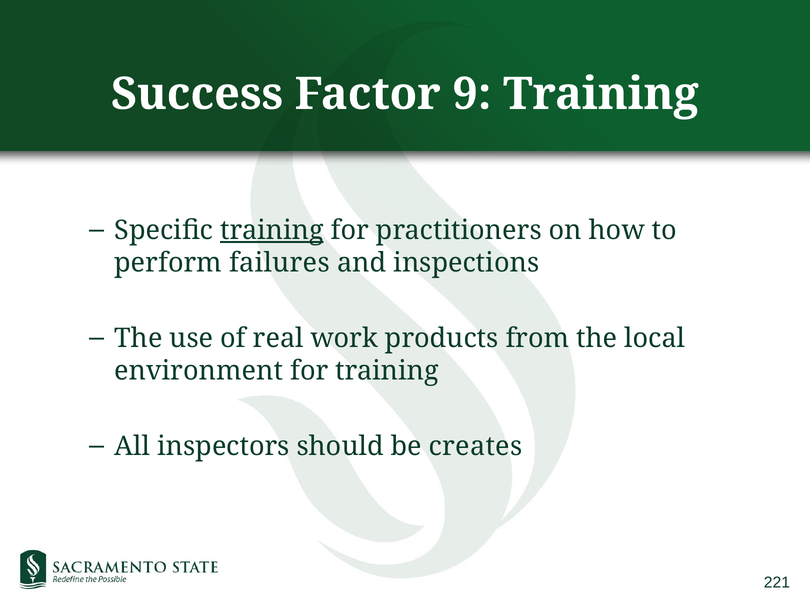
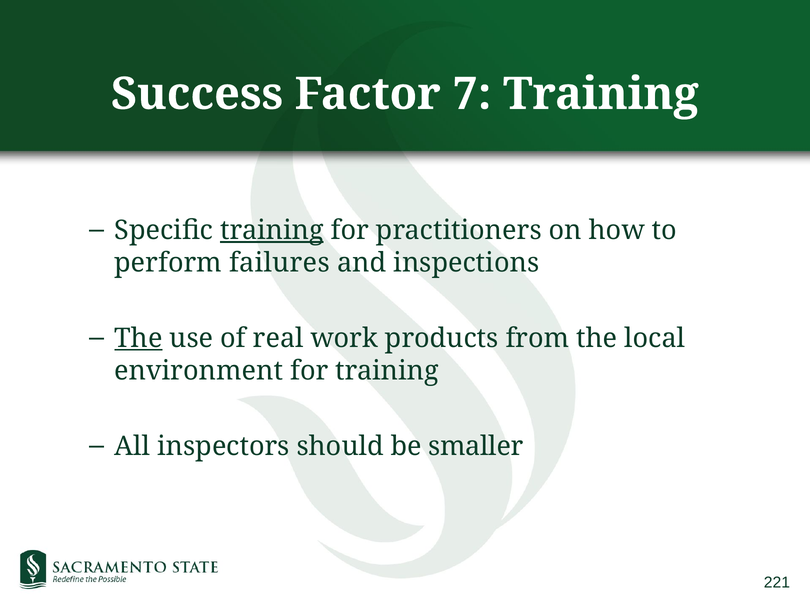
9: 9 -> 7 (472, 94)
The underline: none -> present (138, 339)
creates: creates -> smaller (476, 447)
